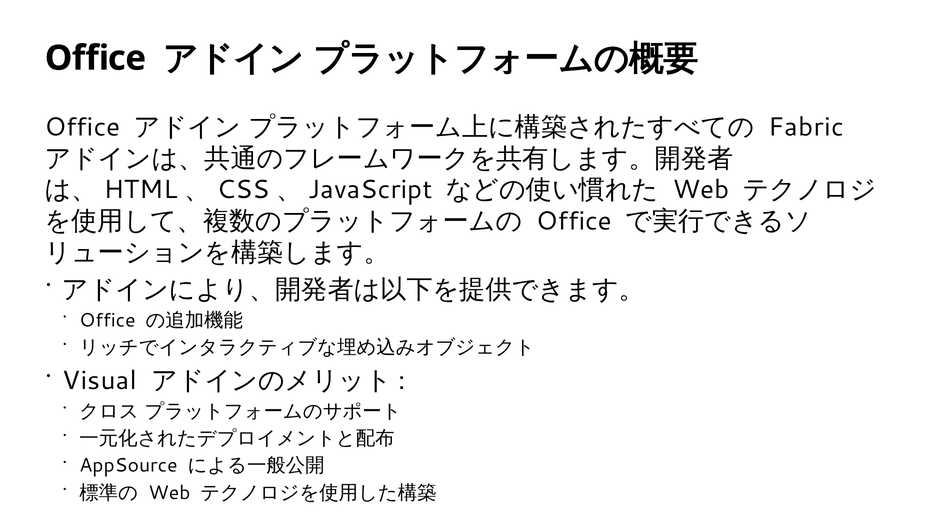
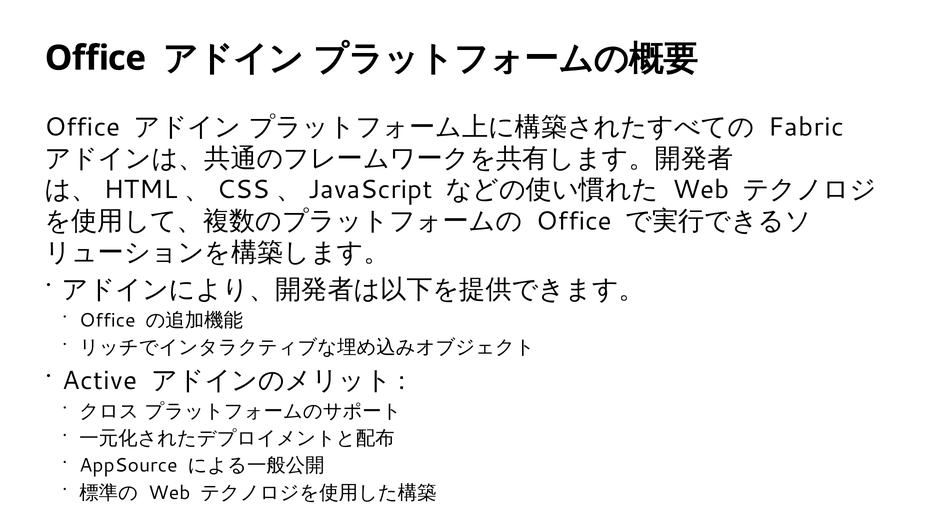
Visual: Visual -> Active (100, 380)
